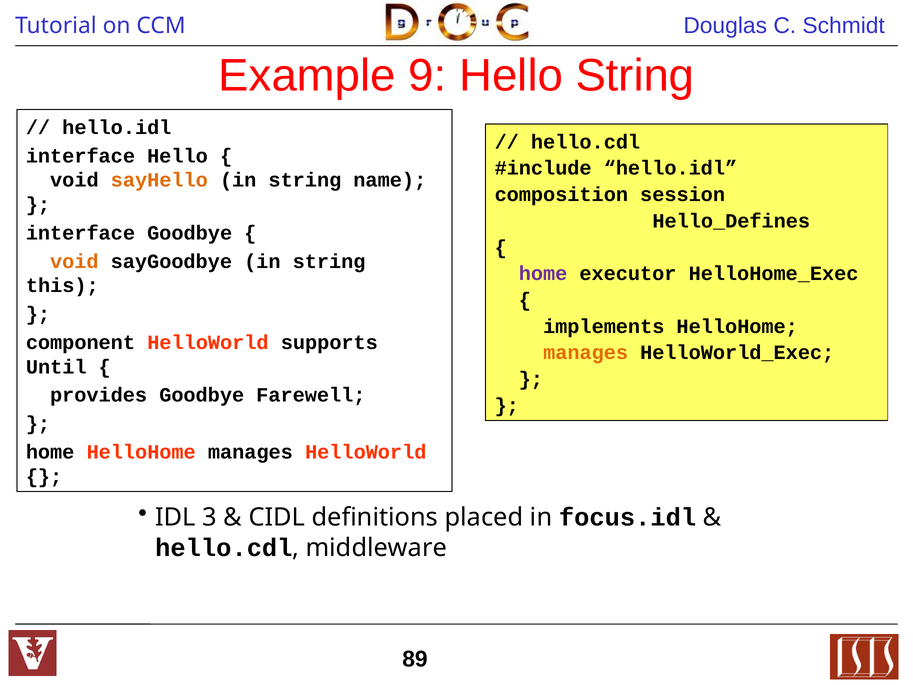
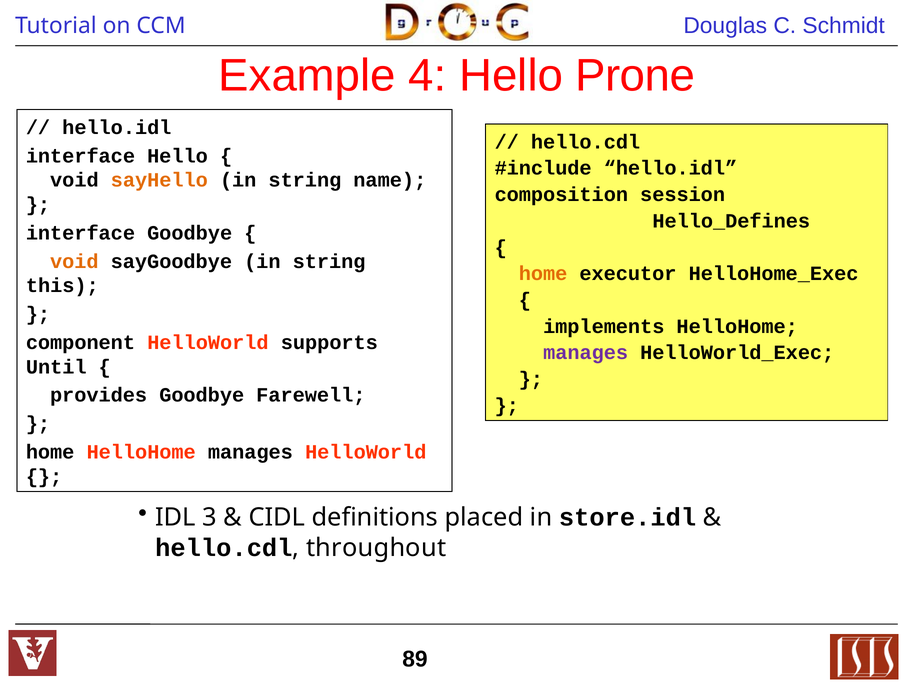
9: 9 -> 4 (427, 75)
Hello String: String -> Prone (635, 75)
home colour: purple -> orange (543, 274)
manages colour: orange -> purple (586, 353)
focus.idl: focus.idl -> store.idl (628, 517)
middleware: middleware -> throughout (376, 548)
